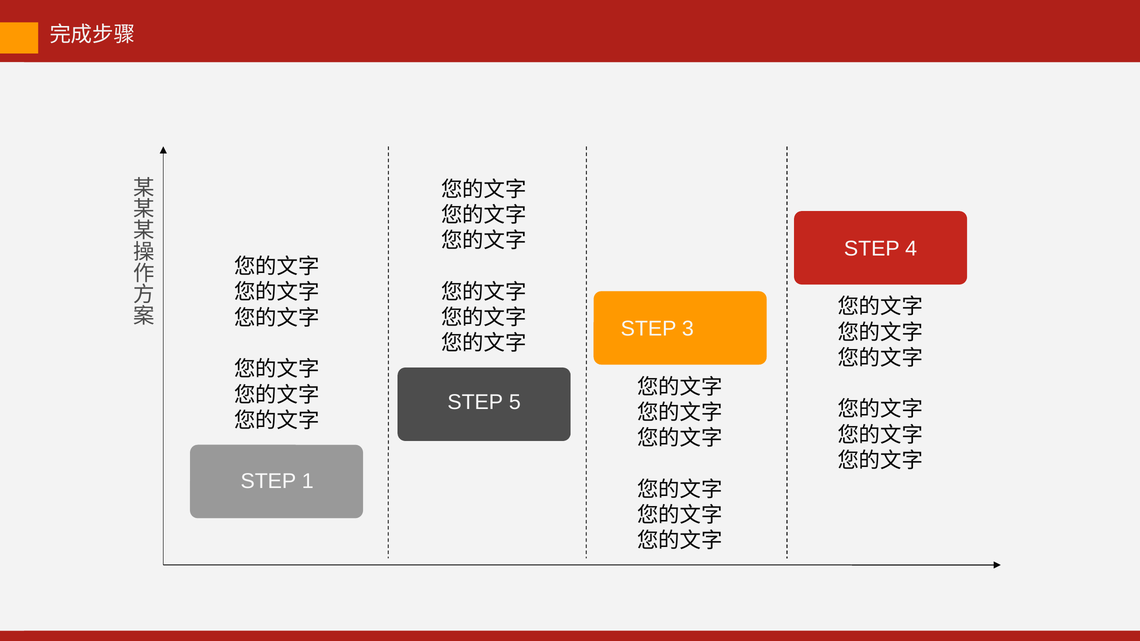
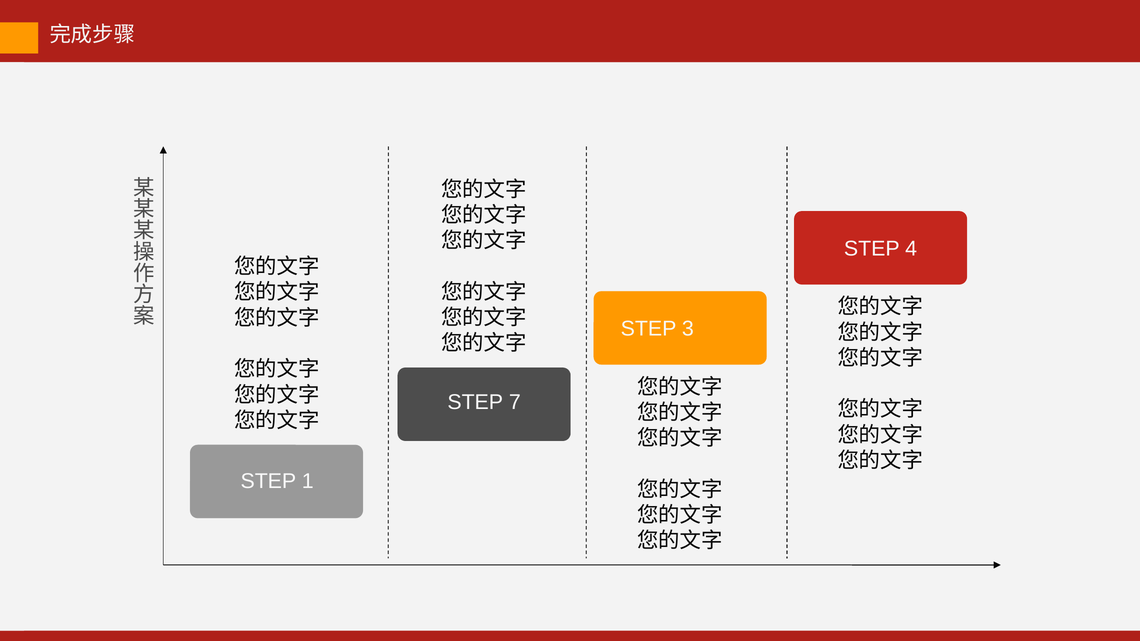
5: 5 -> 7 (515, 402)
